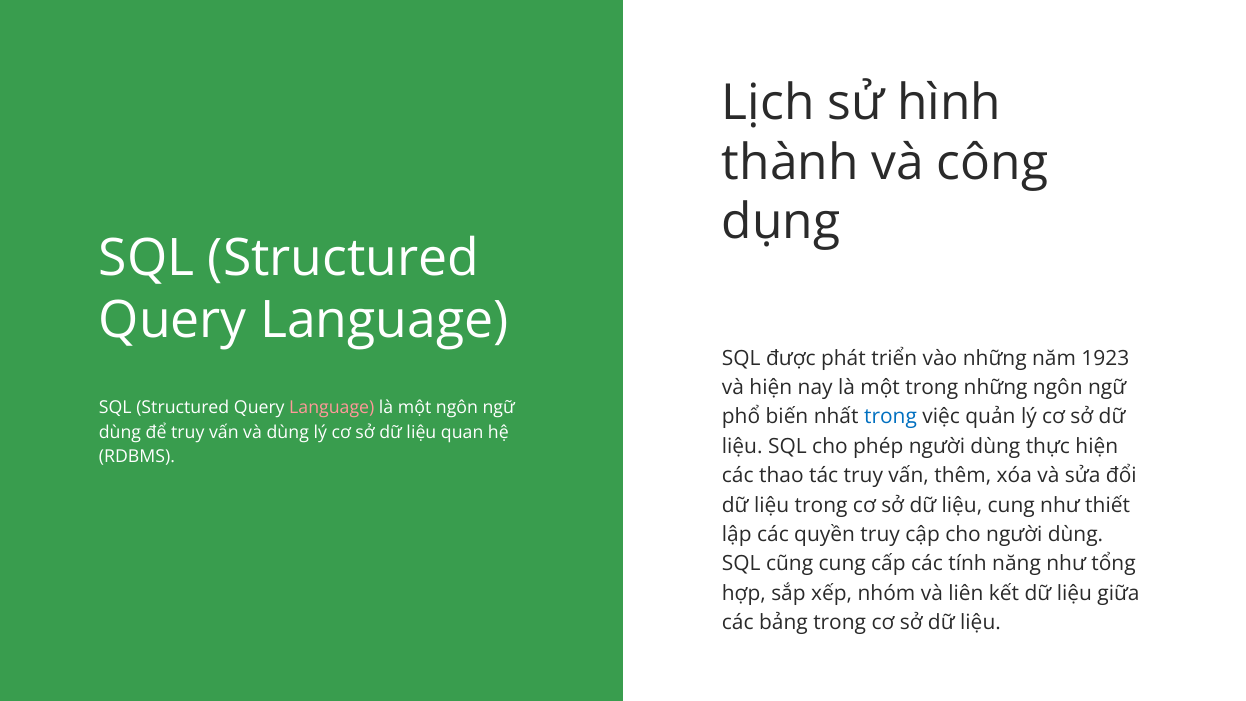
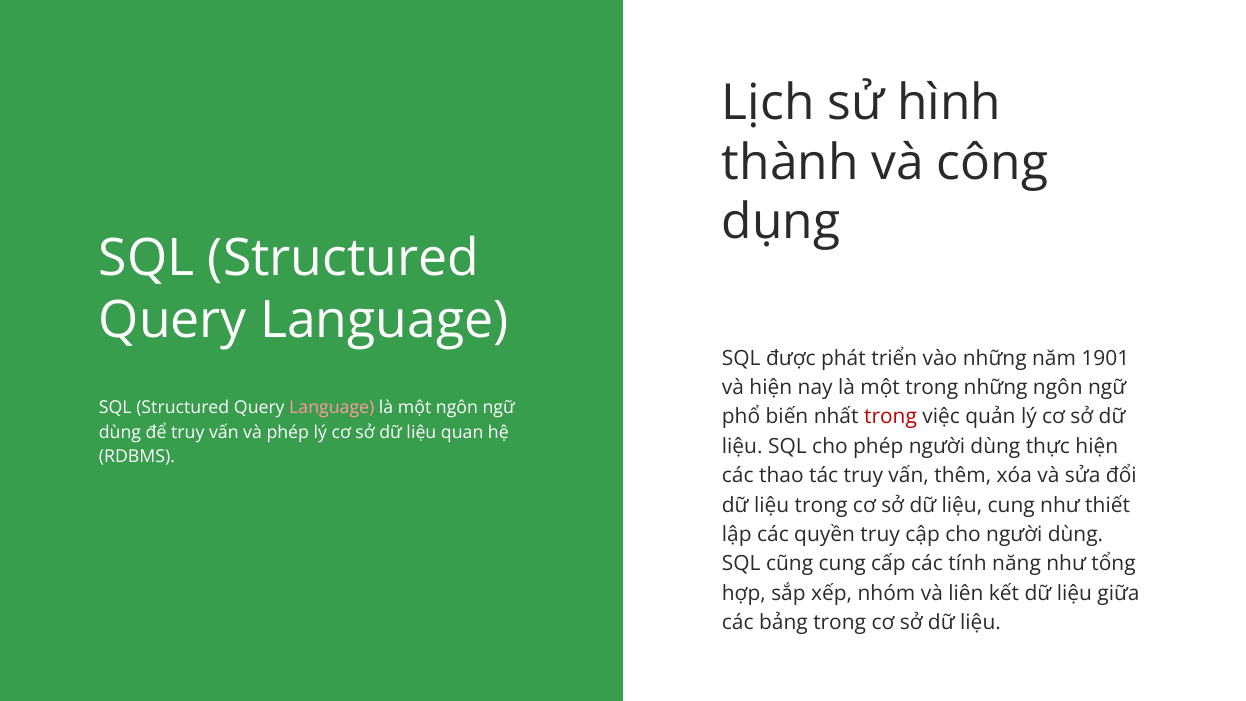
1923: 1923 -> 1901 (1105, 358)
trong colour: blue -> red (890, 417)
và dùng: dùng -> phép (288, 432)
